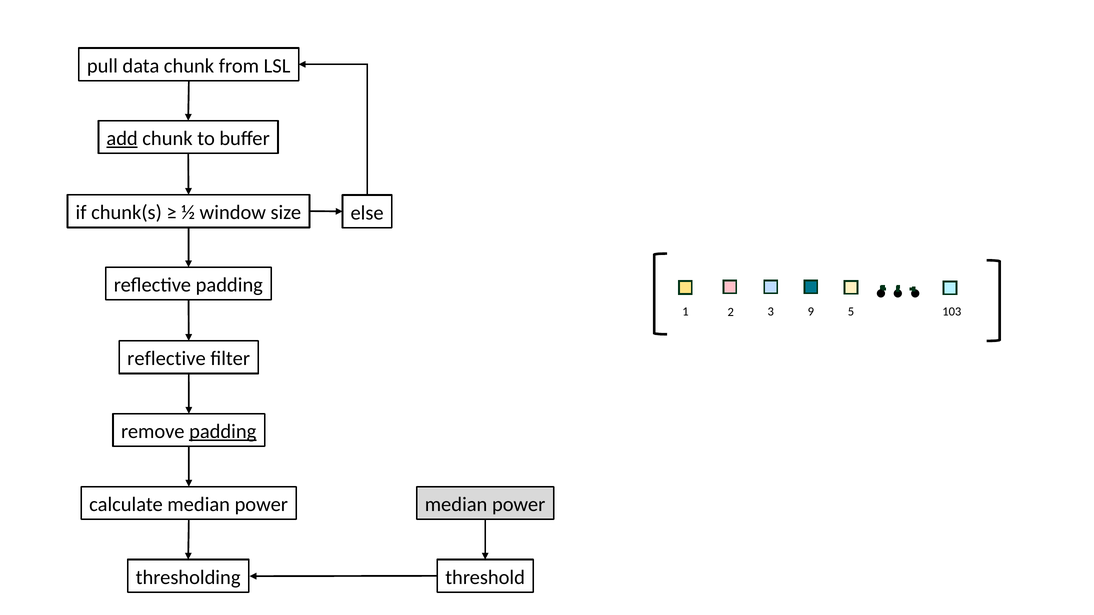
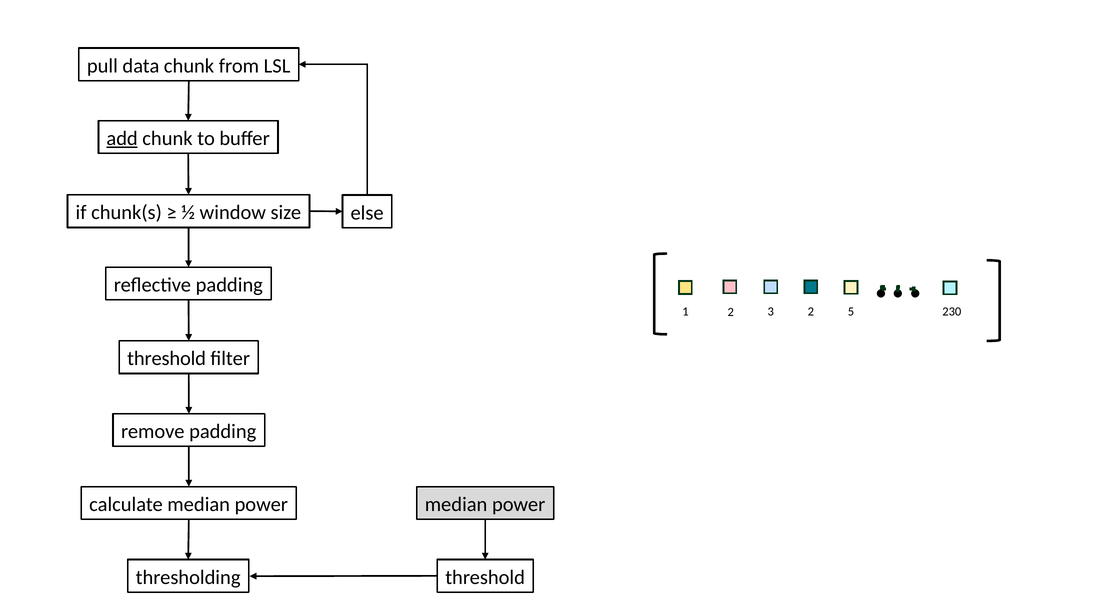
3 9: 9 -> 2 (811, 312)
103: 103 -> 230 (952, 312)
reflective: reflective -> threshold (167, 359)
padding underline: present -> none (223, 432)
